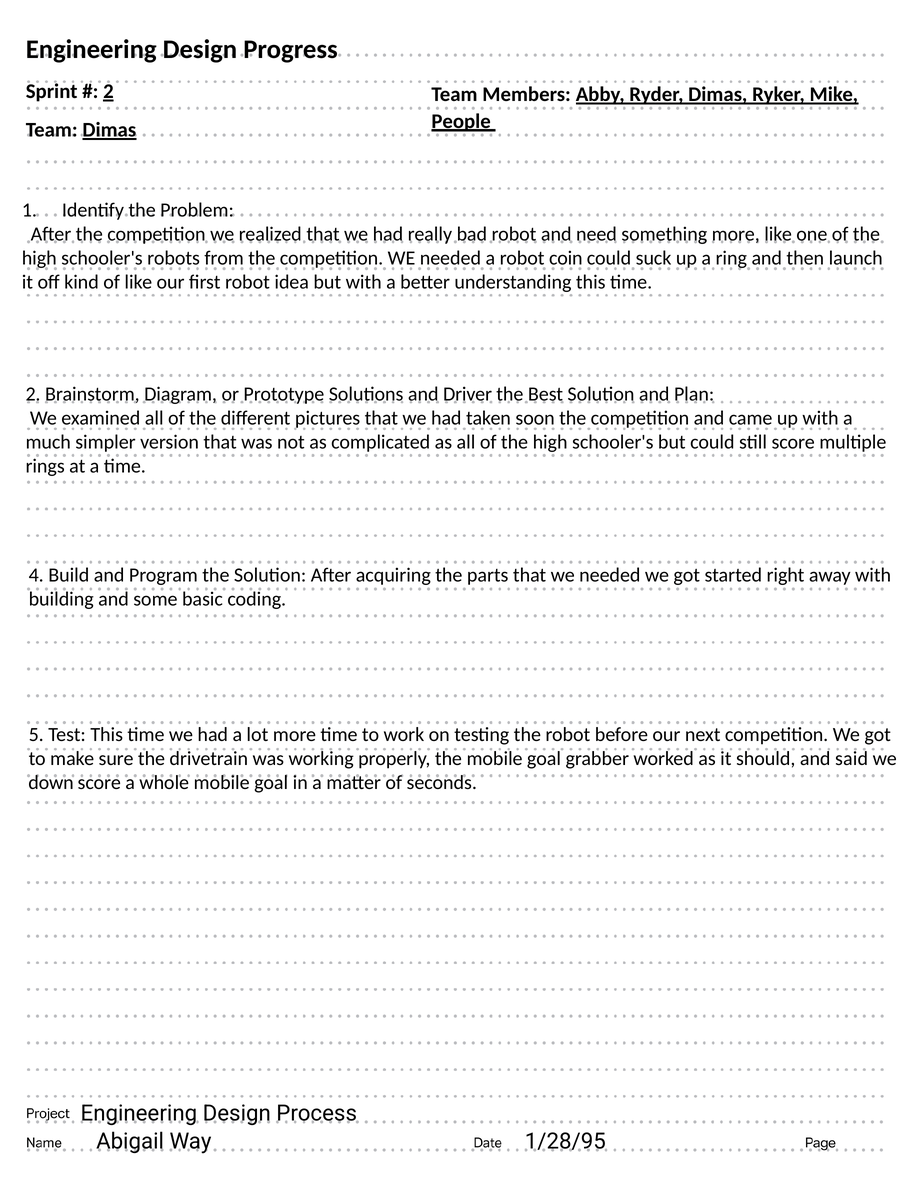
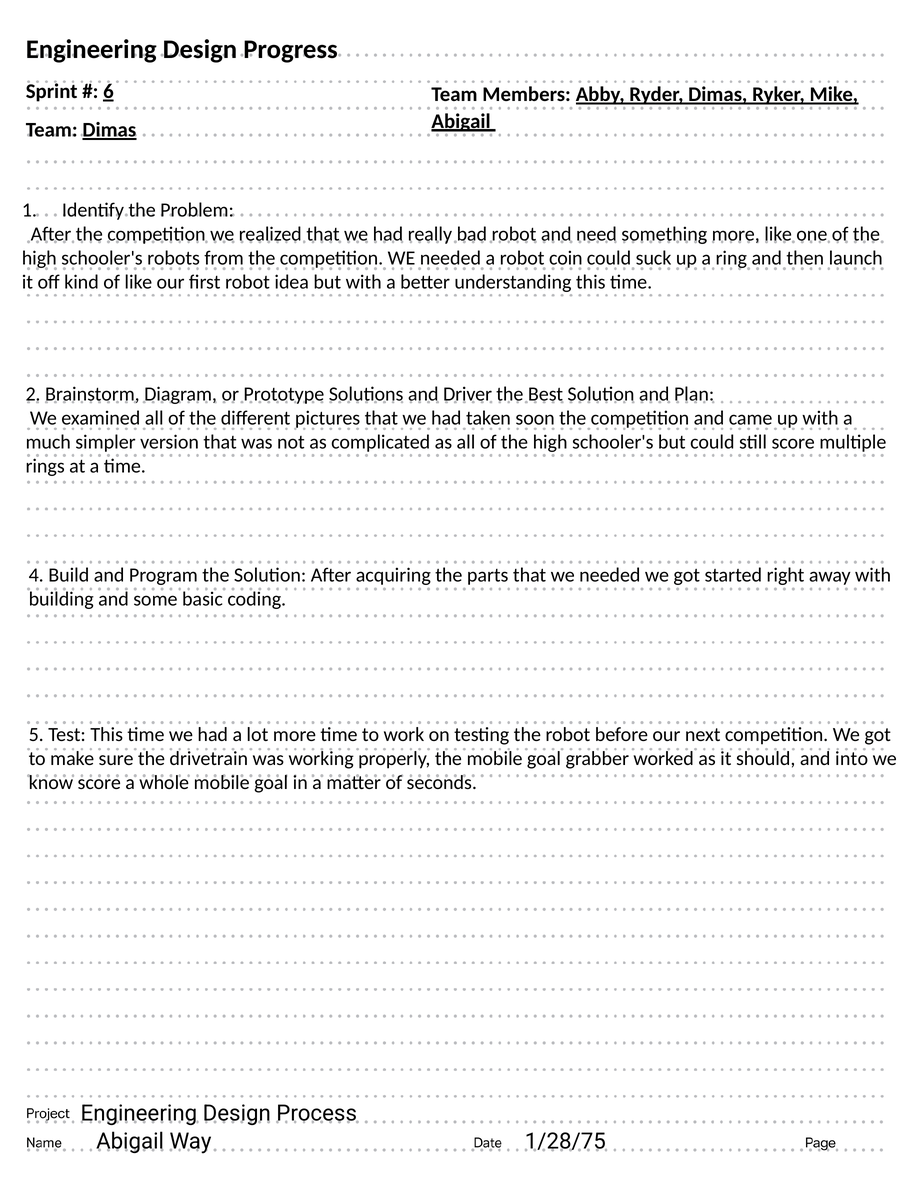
2: 2 -> 6 (108, 91)
People: People -> Abigail (461, 121)
said: said -> into (852, 758)
down: down -> know (51, 782)
1/28/95: 1/28/95 -> 1/28/75 (565, 1141)
